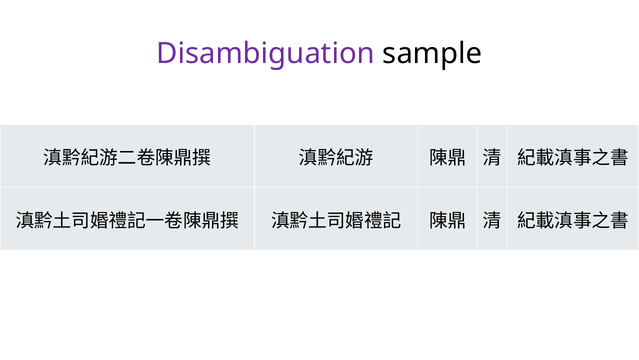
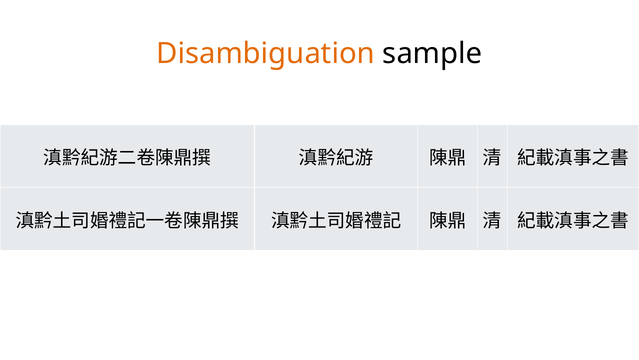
Disambiguation colour: purple -> orange (266, 54)
